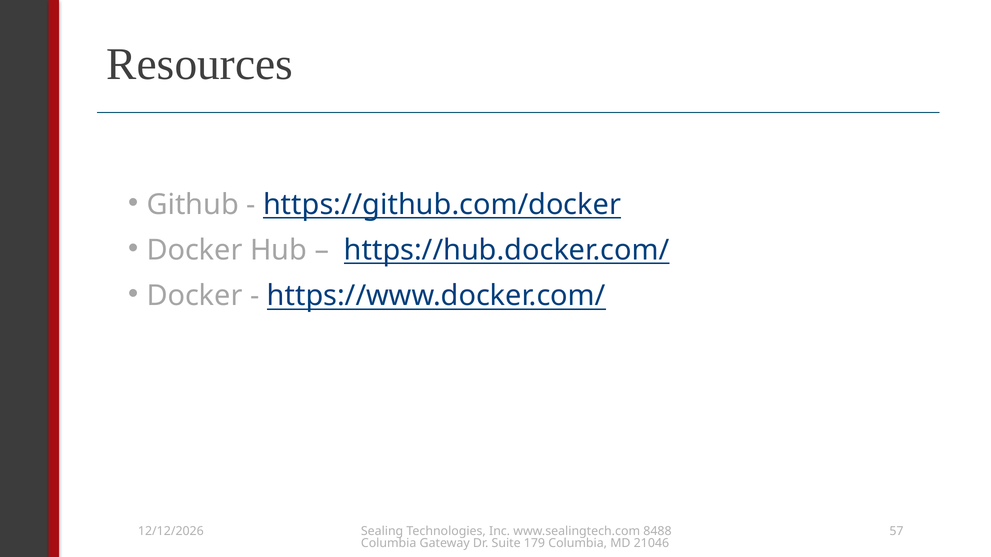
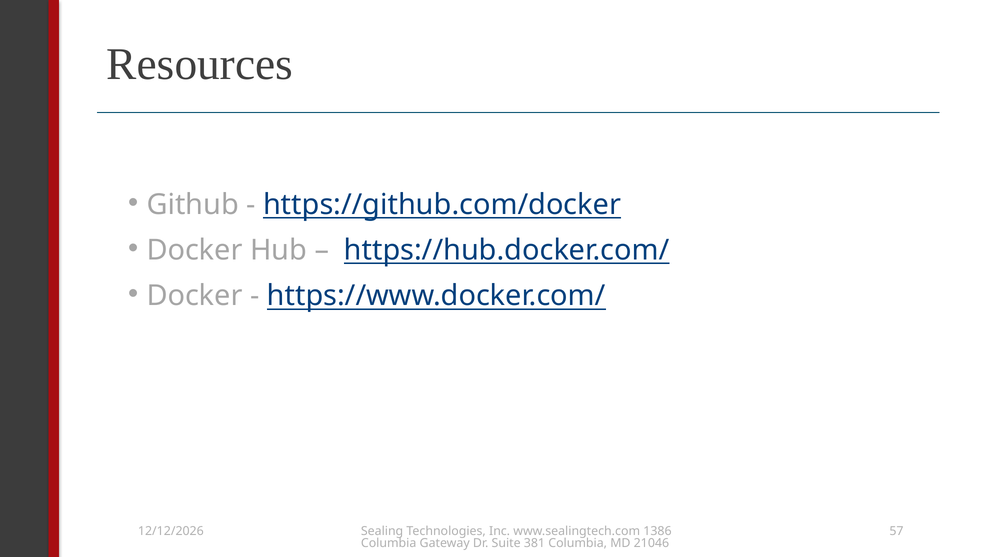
8488: 8488 -> 1386 (657, 531)
179: 179 -> 381 (534, 544)
